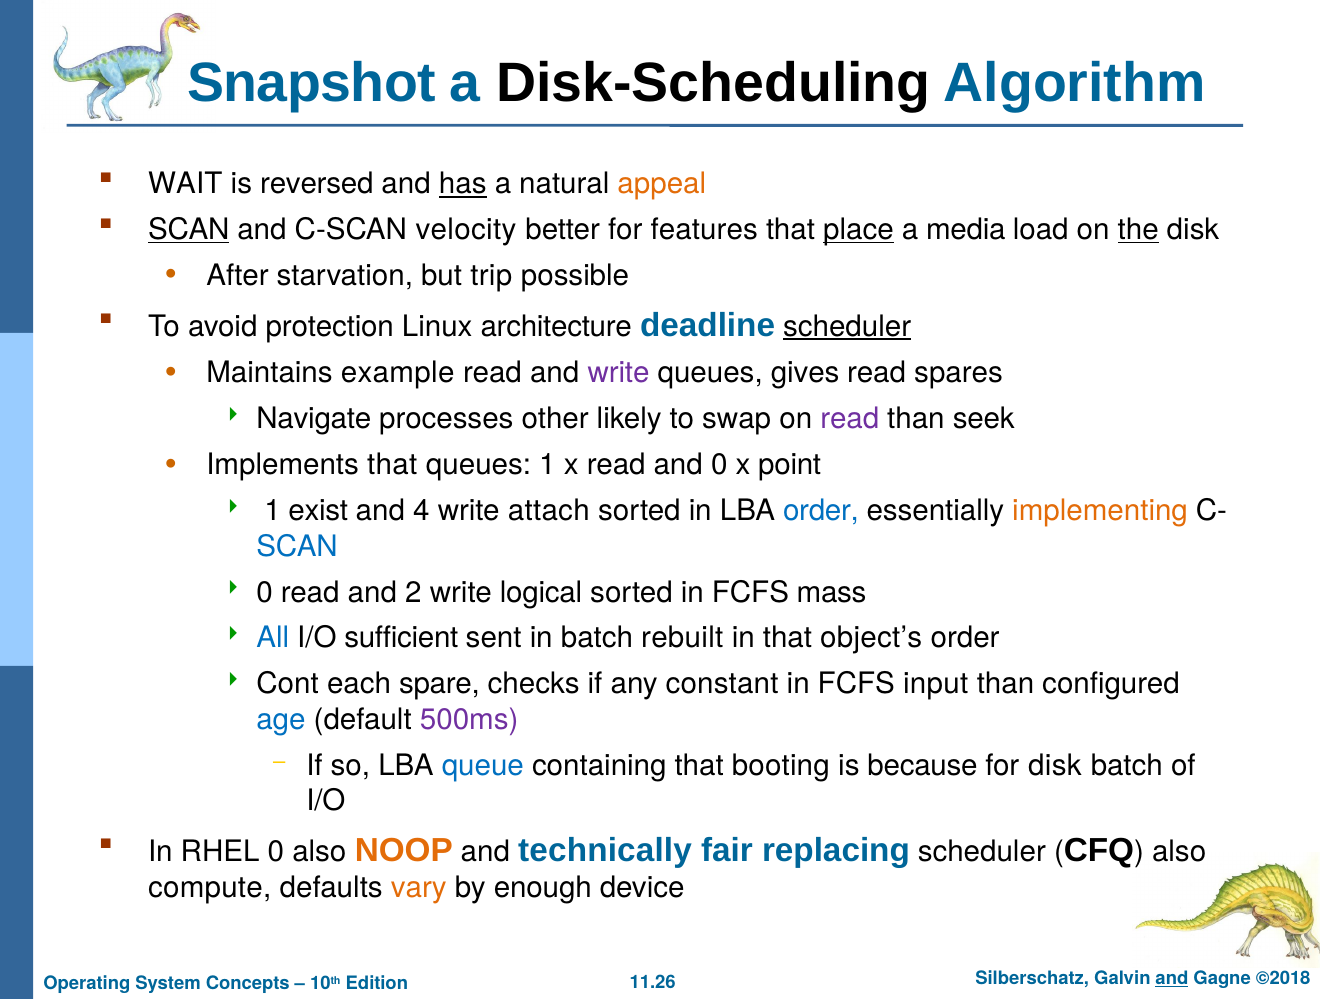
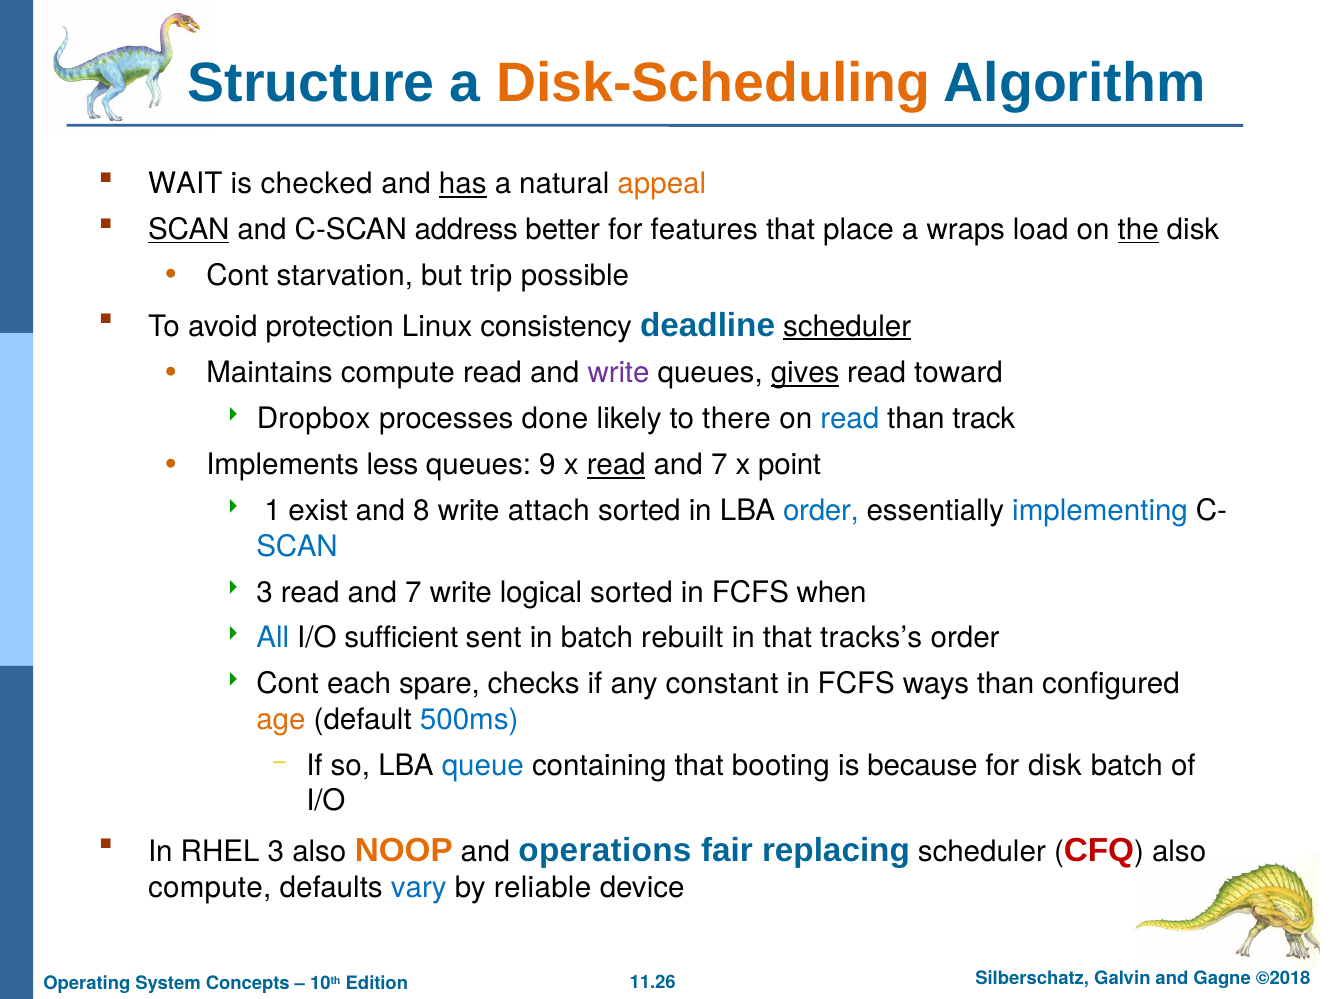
Snapshot: Snapshot -> Structure (311, 83)
Disk-Scheduling colour: black -> orange (713, 83)
reversed: reversed -> checked (317, 184)
velocity: velocity -> address (466, 230)
place underline: present -> none (859, 230)
media: media -> wraps (966, 230)
After: After -> Cont (238, 276)
architecture: architecture -> consistency (556, 327)
Maintains example: example -> compute (398, 373)
gives underline: none -> present (805, 373)
spares: spares -> toward (959, 373)
Navigate: Navigate -> Dropbox (314, 419)
other: other -> done (555, 419)
swap: swap -> there (737, 419)
read colour: purple -> blue (850, 419)
seek: seek -> track (984, 419)
Implements that: that -> less (392, 465)
queues 1: 1 -> 9 (547, 465)
read underline: none -> present (616, 465)
0: 0 -> 7 (719, 465)
4: 4 -> 8 (421, 511)
implementing colour: orange -> blue (1100, 511)
0: 0 -> 3 (265, 592)
2: 2 -> 7 (413, 592)
mass: mass -> when (832, 592)
object’s: object’s -> tracks’s (871, 638)
input: input -> ways (936, 684)
age colour: blue -> orange (281, 720)
500ms colour: purple -> blue (469, 720)
RHEL 0: 0 -> 3 (276, 852)
technically: technically -> operations (605, 851)
CFQ colour: black -> red (1099, 851)
vary colour: orange -> blue (419, 888)
enough: enough -> reliable (543, 888)
and underline: present -> none (1172, 979)
